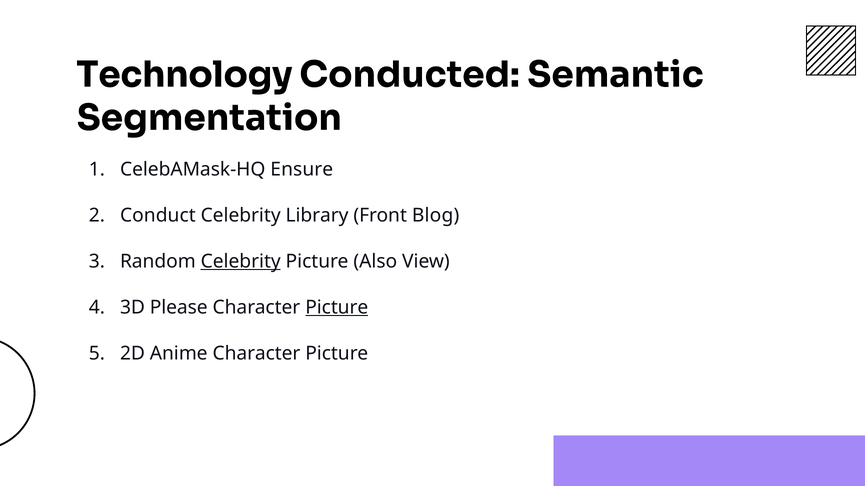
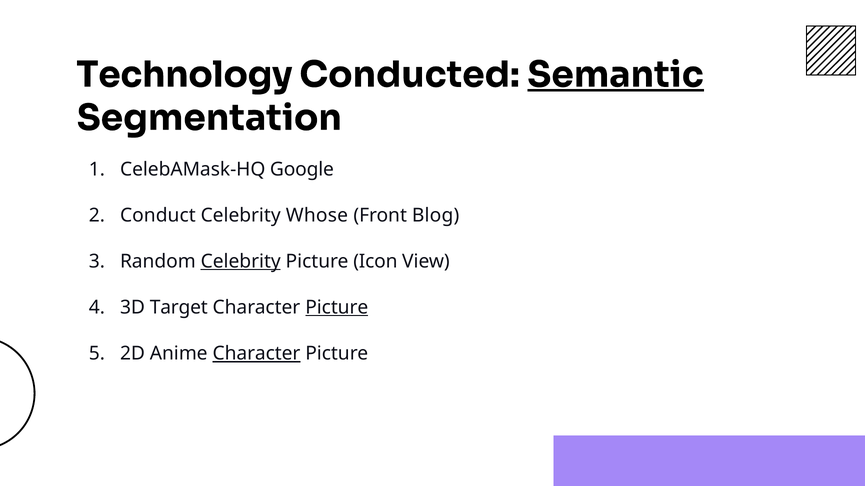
Semantic underline: none -> present (616, 75)
Ensure: Ensure -> Google (302, 169)
Library: Library -> Whose (317, 216)
Also: Also -> Icon (375, 262)
Please: Please -> Target (179, 308)
Character underline: none -> present (256, 354)
